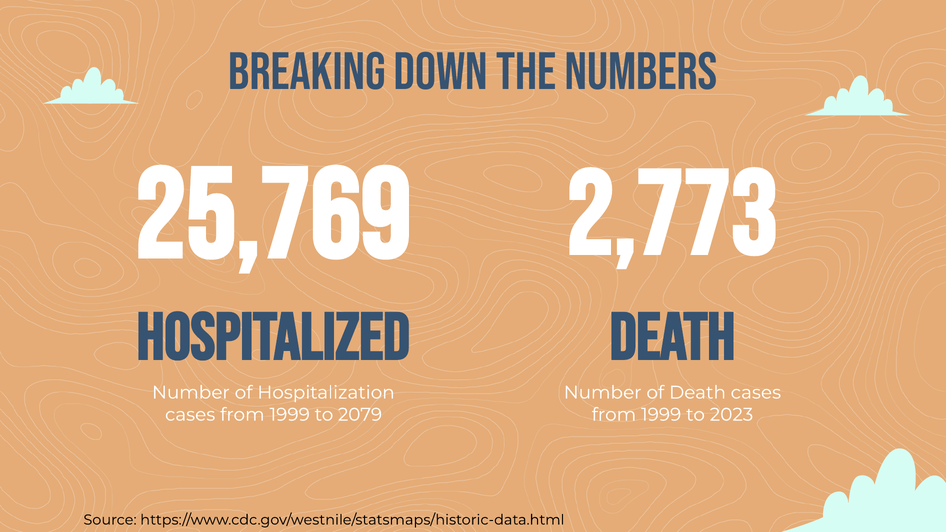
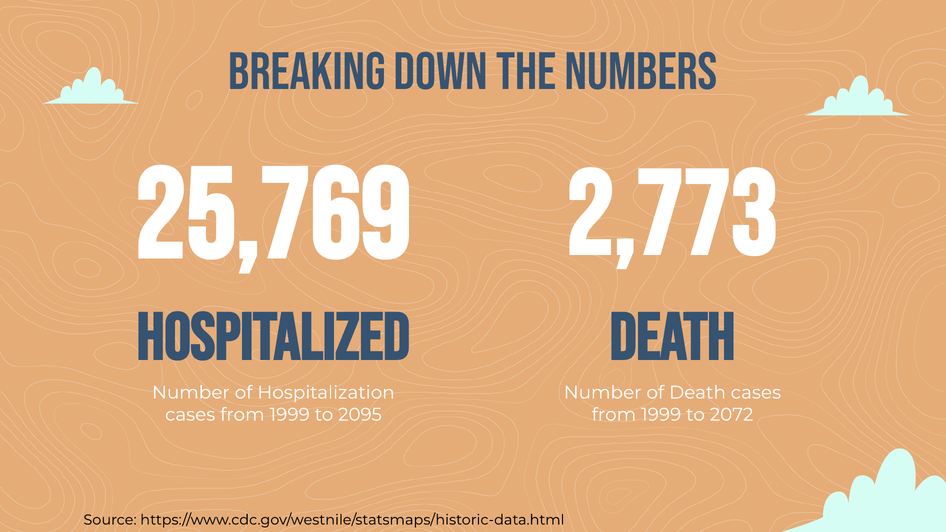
2079: 2079 -> 2095 (360, 415)
2023: 2023 -> 2072 (732, 415)
